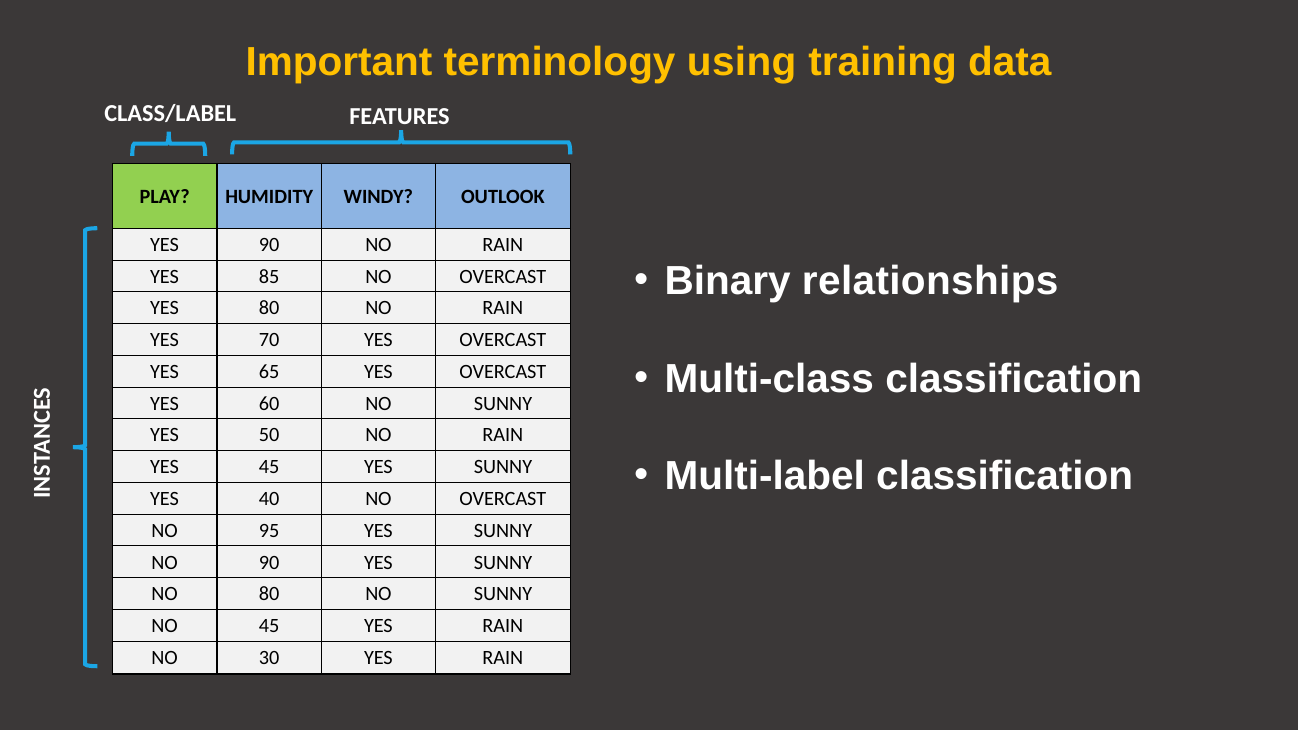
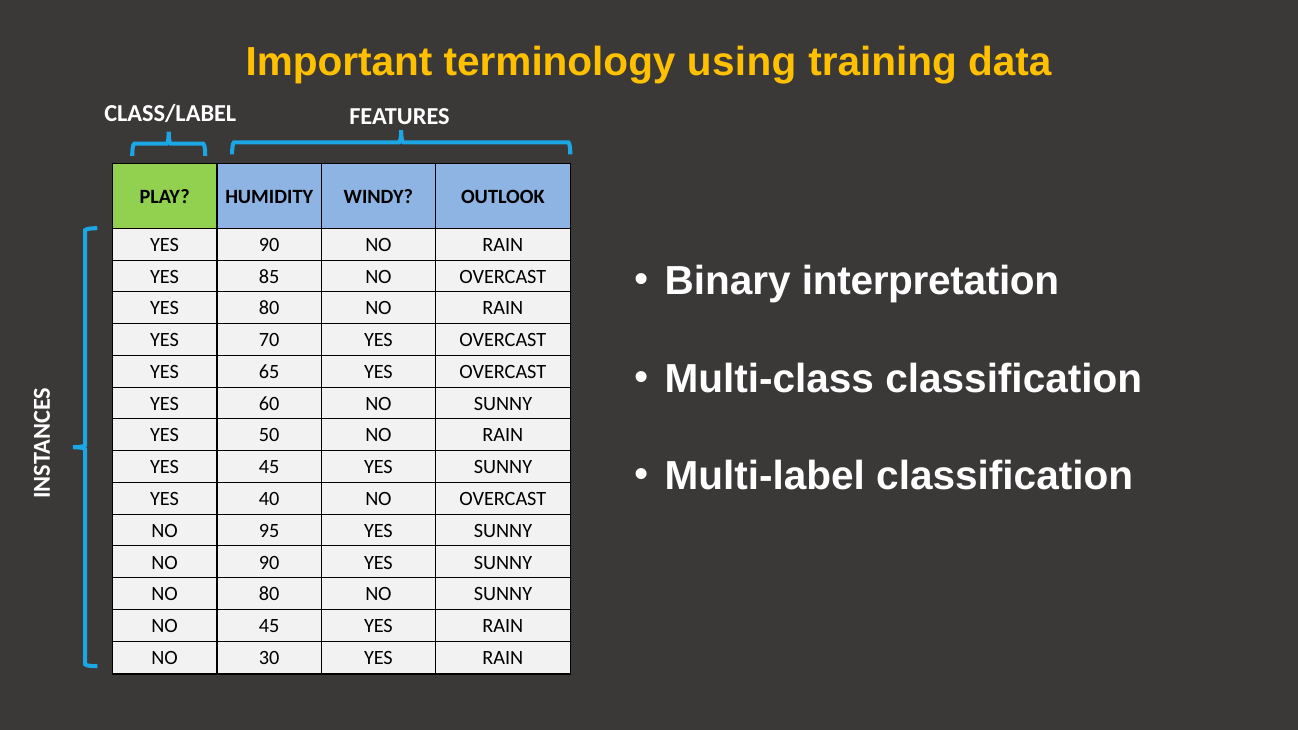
relationships: relationships -> interpretation (931, 282)
